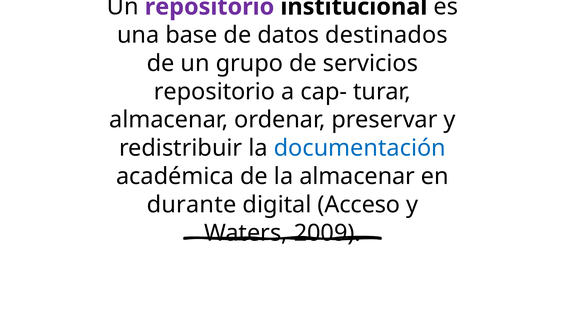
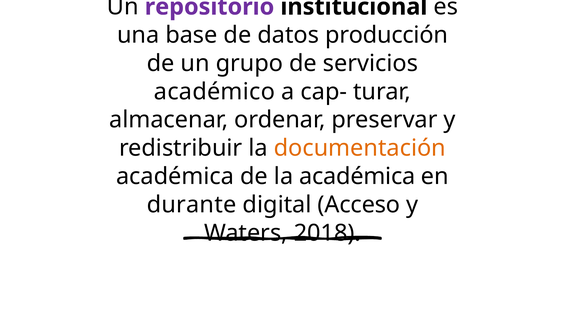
destinados: destinados -> producción (387, 35)
repositorio: repositorio -> académico (214, 92)
documentación colour: blue -> orange (360, 148)
la almacenar: almacenar -> académica (357, 176)
2009: 2009 -> 2018 (327, 233)
